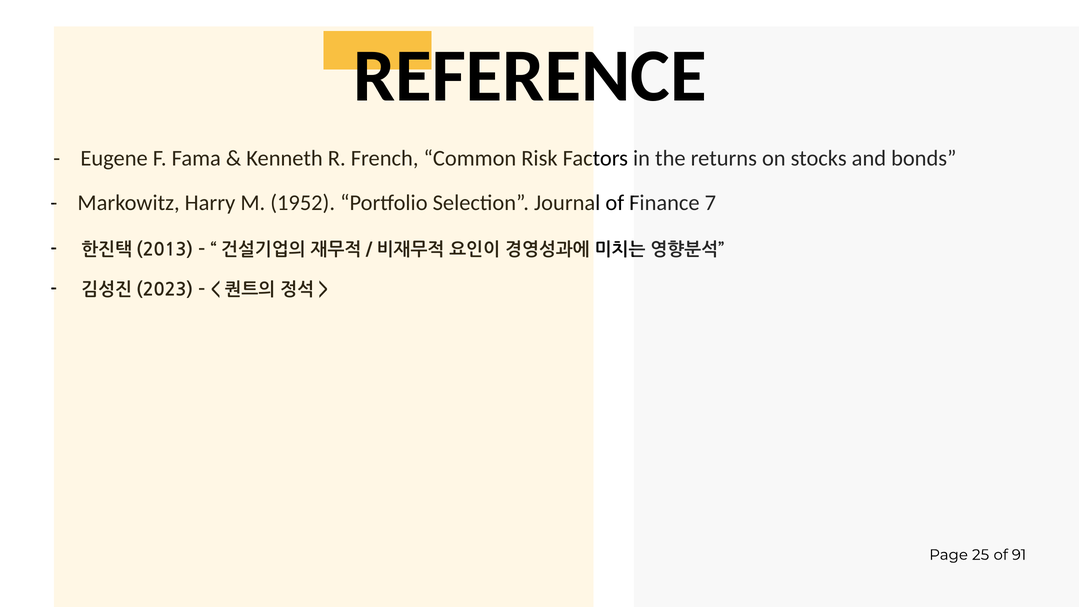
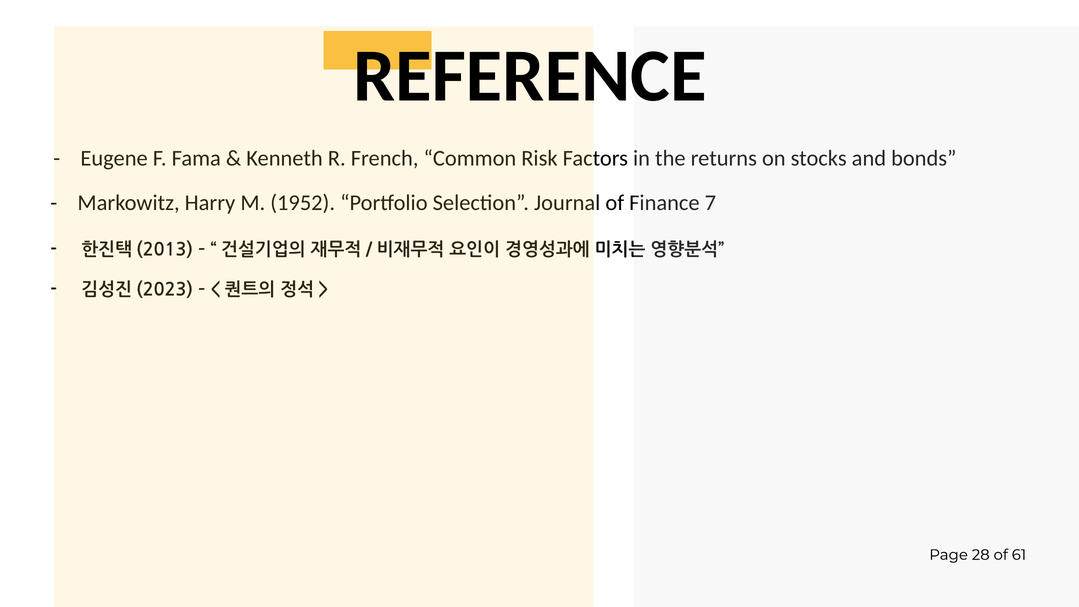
25: 25 -> 28 (981, 555)
91: 91 -> 61 (1019, 555)
